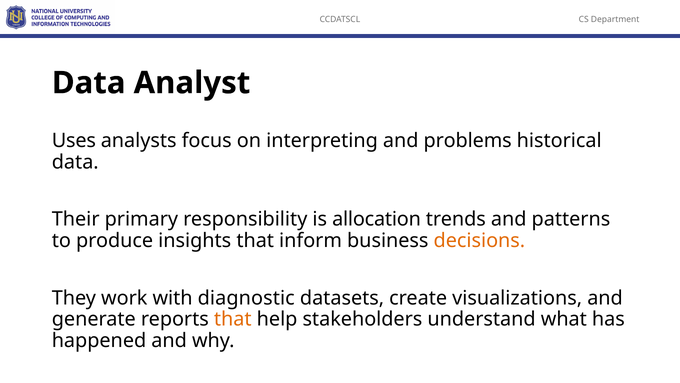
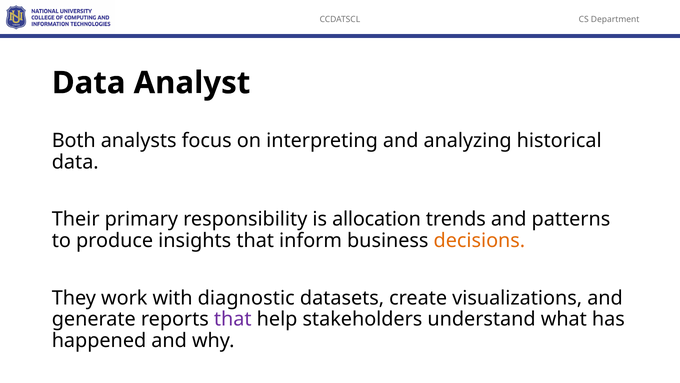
Uses: Uses -> Both (74, 141)
problems: problems -> analyzing (468, 141)
that colour: orange -> purple (233, 319)
